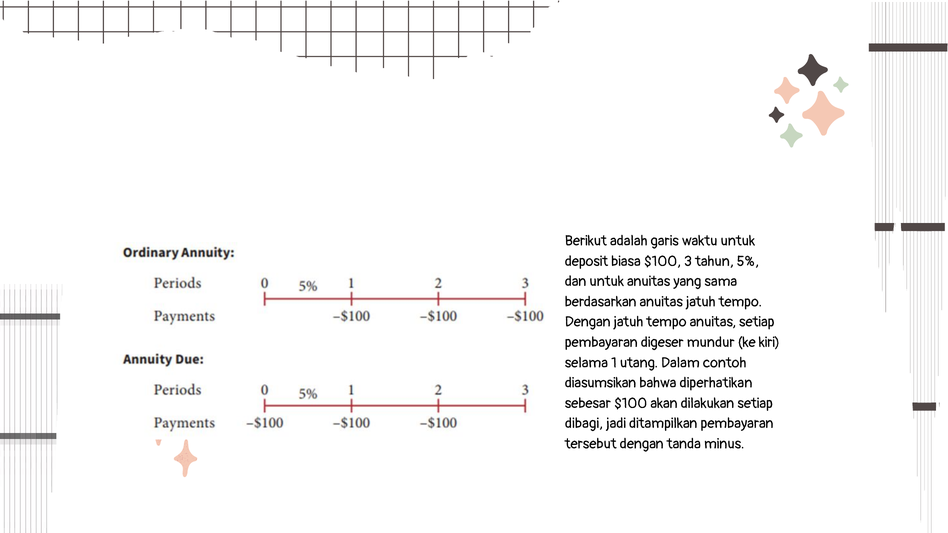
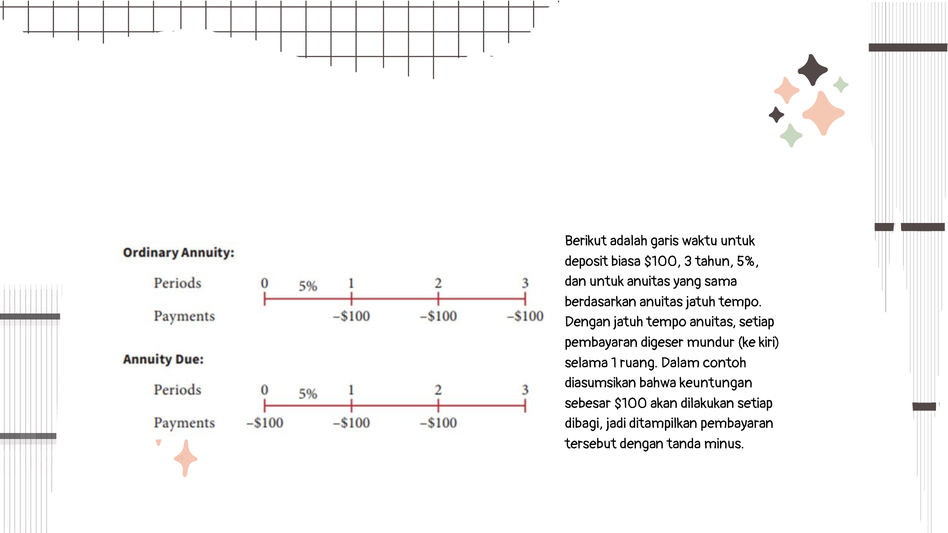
utang: utang -> ruang (639, 363)
diperhatikan: diperhatikan -> keuntungan (716, 383)
